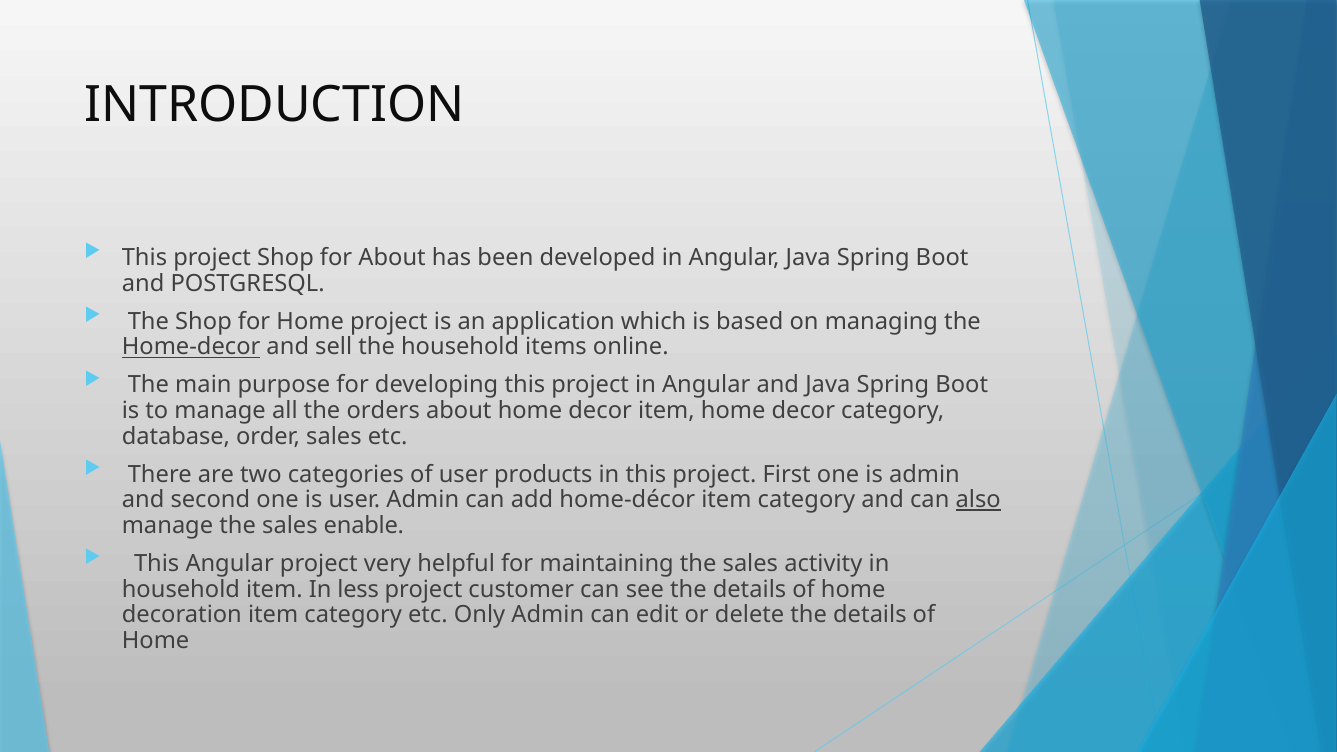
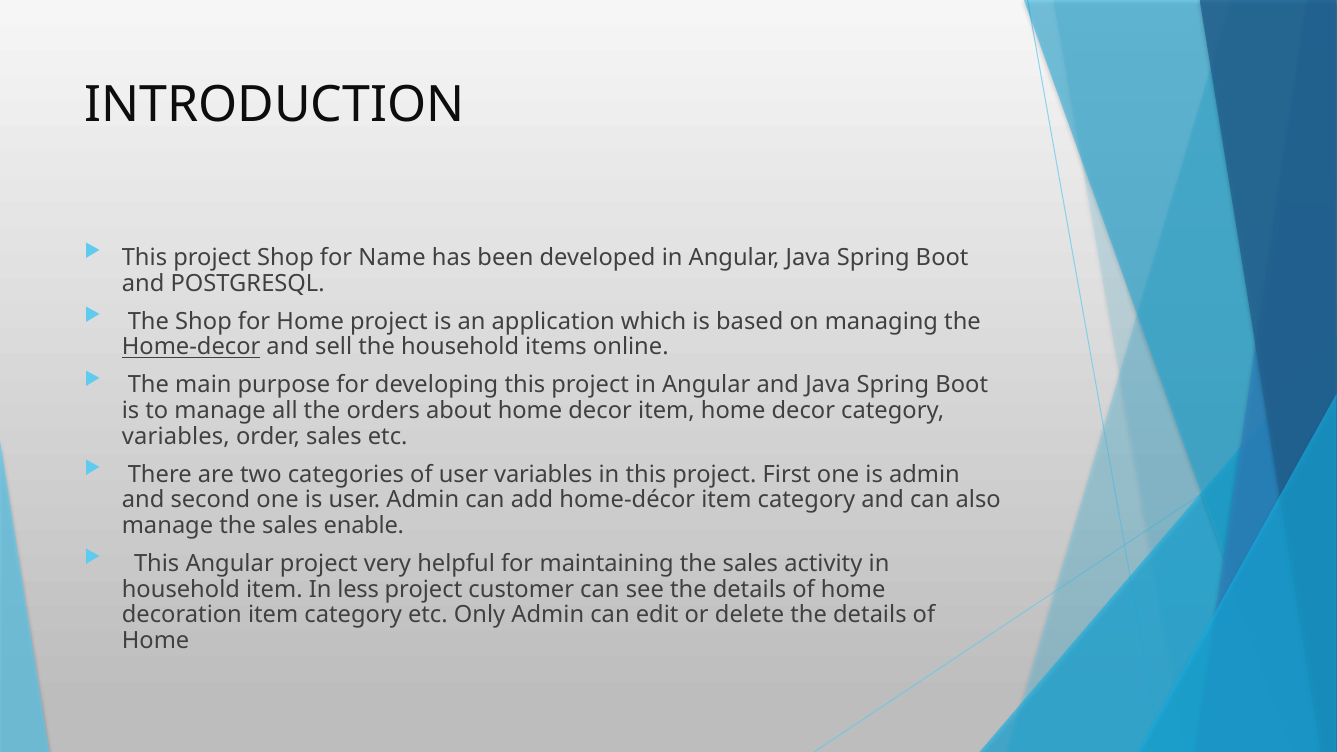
for About: About -> Name (392, 258)
database: database -> variables (176, 436)
user products: products -> variables (543, 474)
also underline: present -> none (978, 500)
